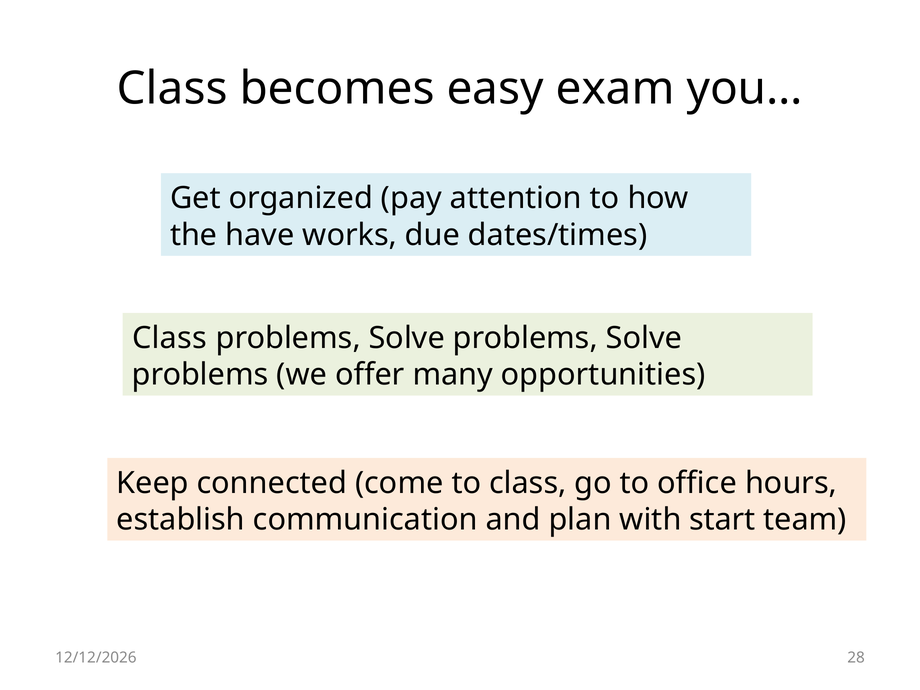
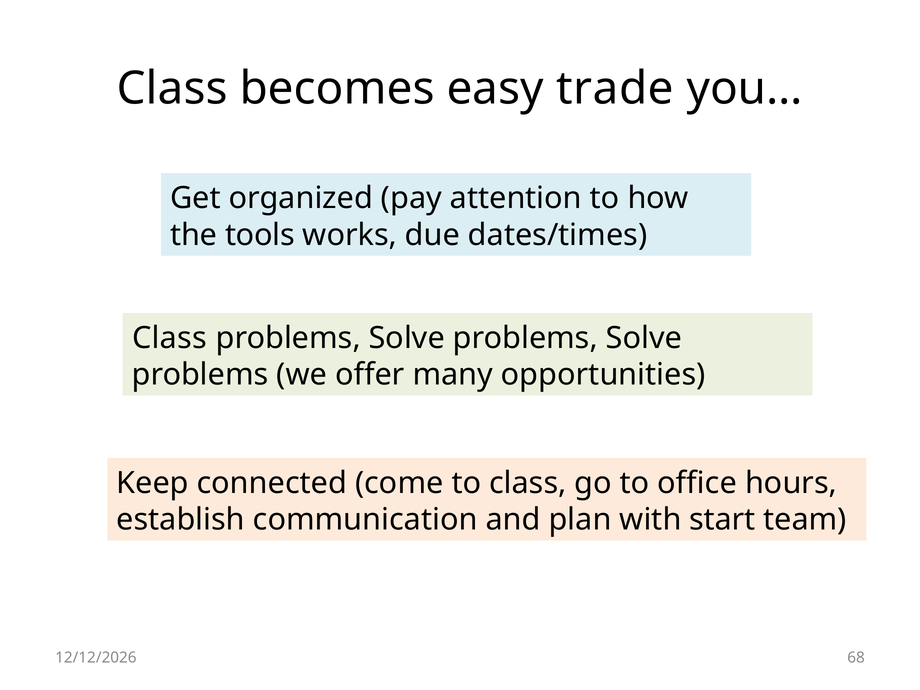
exam: exam -> trade (615, 88)
have: have -> tools (260, 235)
28: 28 -> 68 (856, 658)
